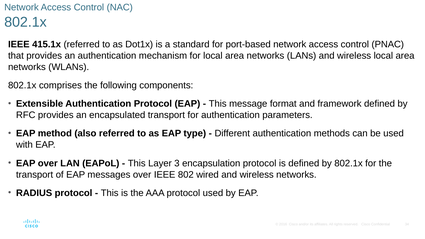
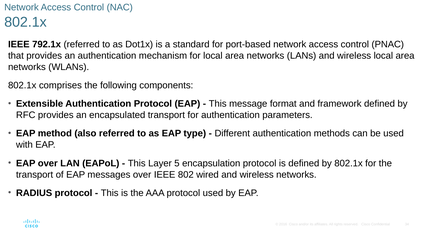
415.1x: 415.1x -> 792.1x (47, 44)
3: 3 -> 5 (177, 163)
